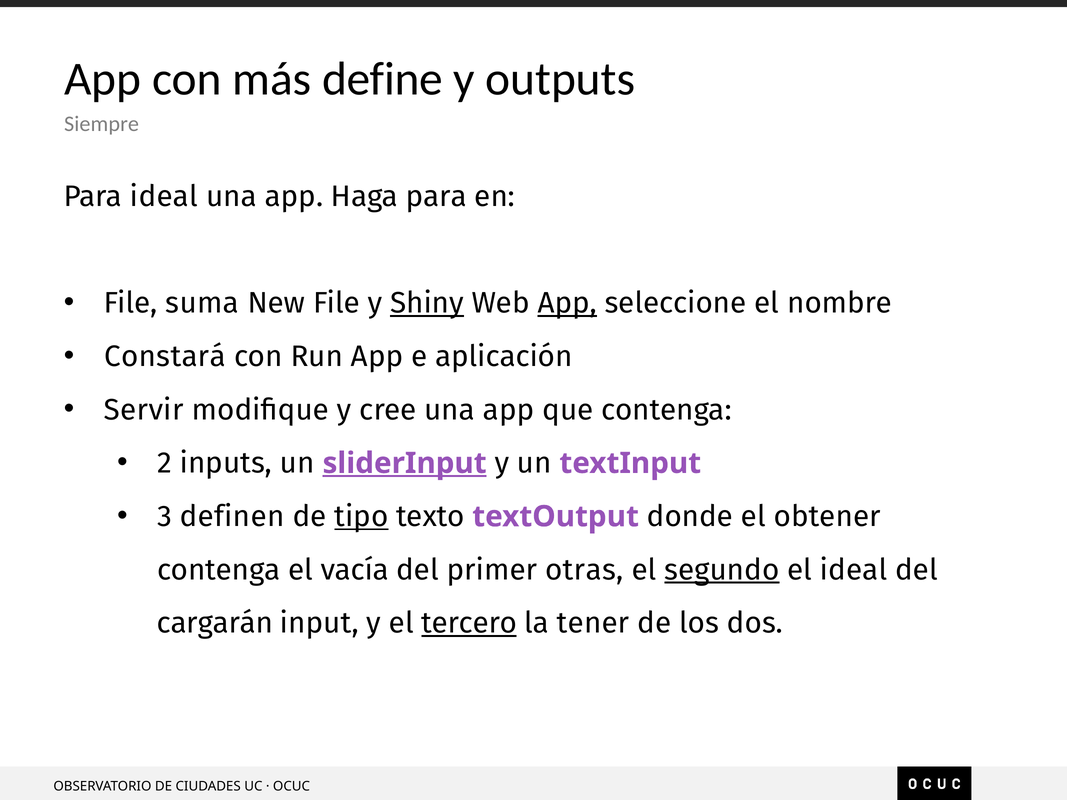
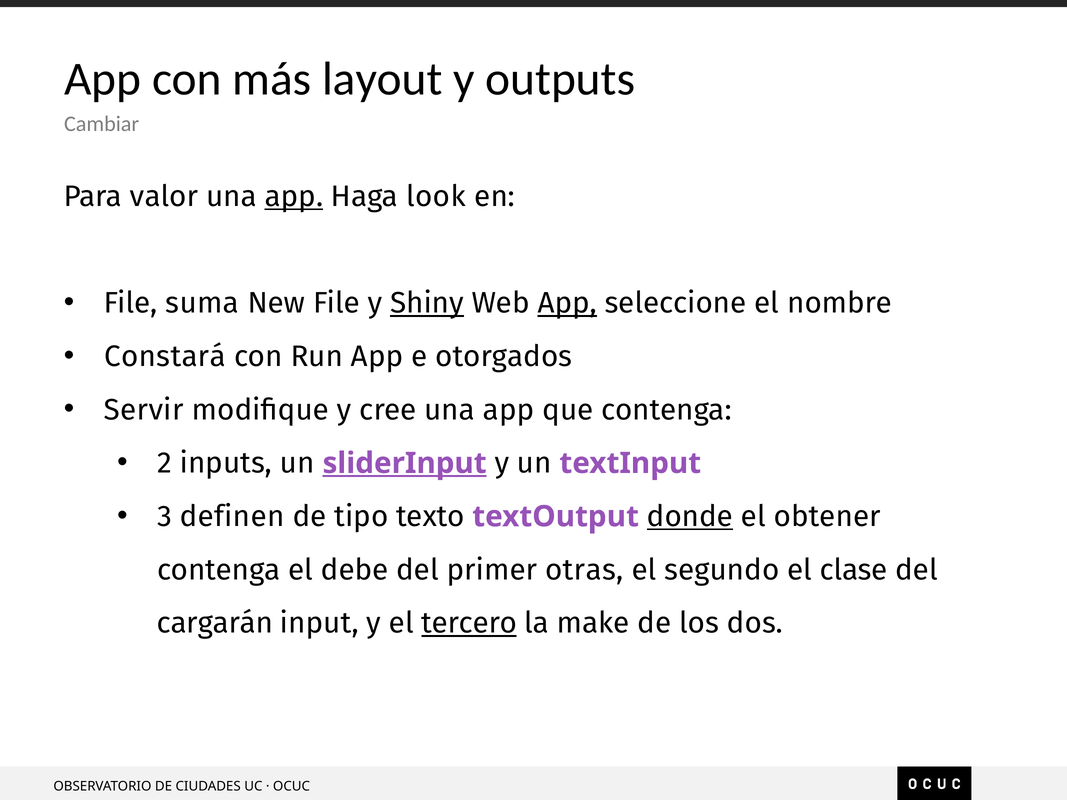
define: define -> layout (382, 79)
Siempre: Siempre -> Cambiar (102, 124)
Para ideal: ideal -> valor (164, 197)
app underline: none -> present (294, 197)
Haga para: para -> look (436, 197)
aplicación: aplicación -> otorgados (504, 357)
tipo underline: present -> none (361, 517)
donde underline: none -> present (690, 517)
vacía: vacía -> debe (355, 570)
segundo underline: present -> none (722, 570)
el ideal: ideal -> clase (854, 570)
tener: tener -> make (593, 623)
